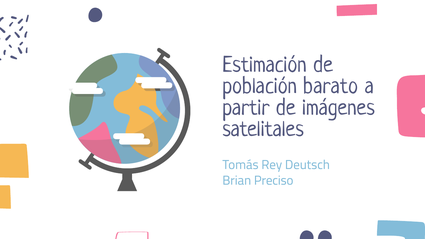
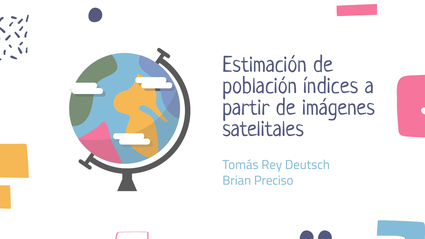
barato: barato -> índices (331, 86)
